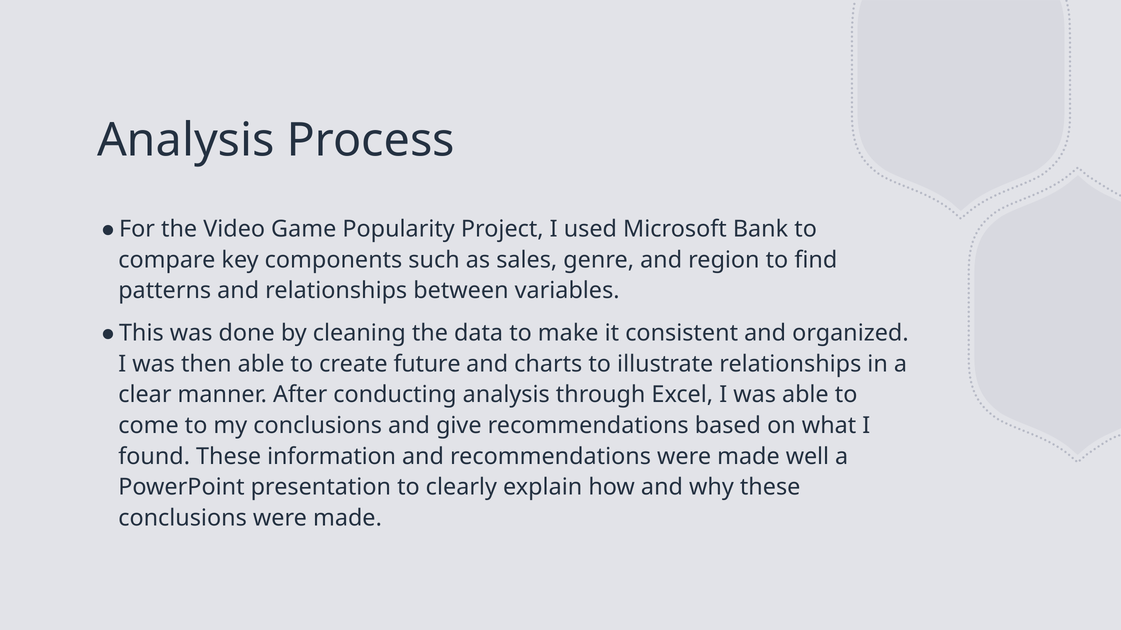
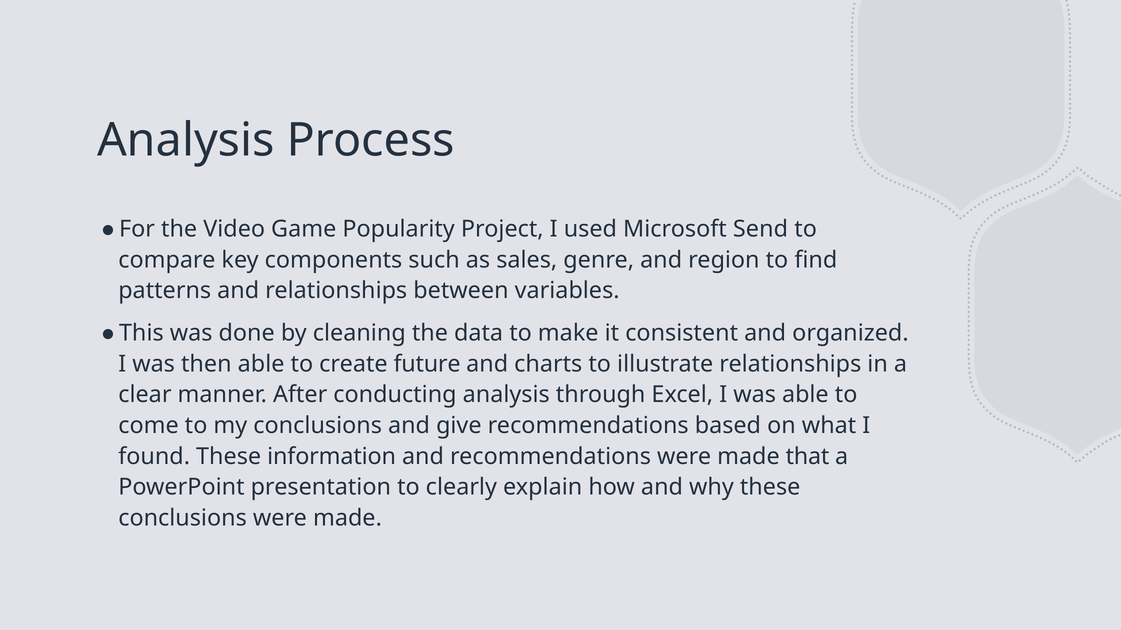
Bank: Bank -> Send (760, 229)
well: well -> that (807, 457)
